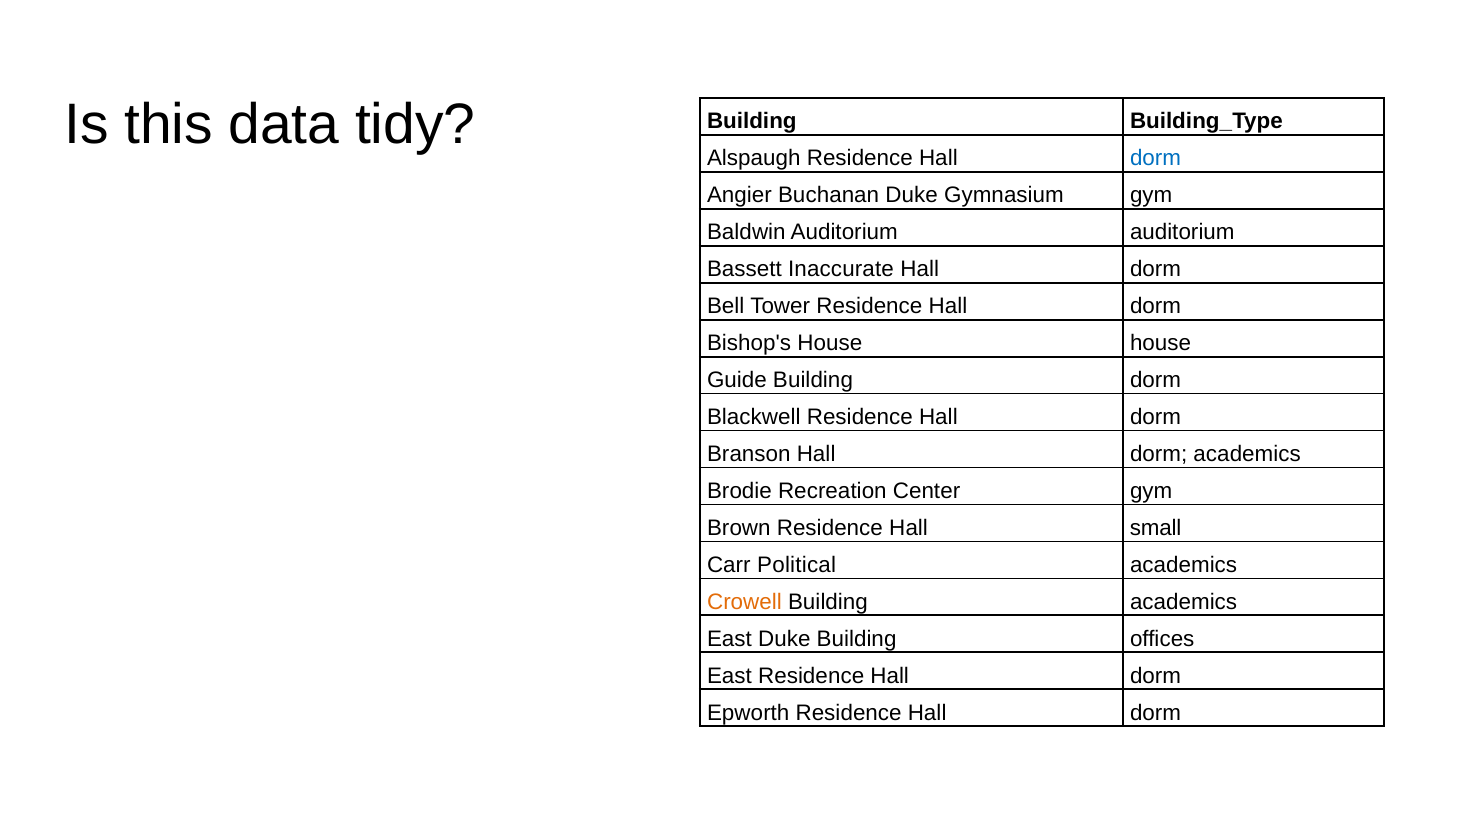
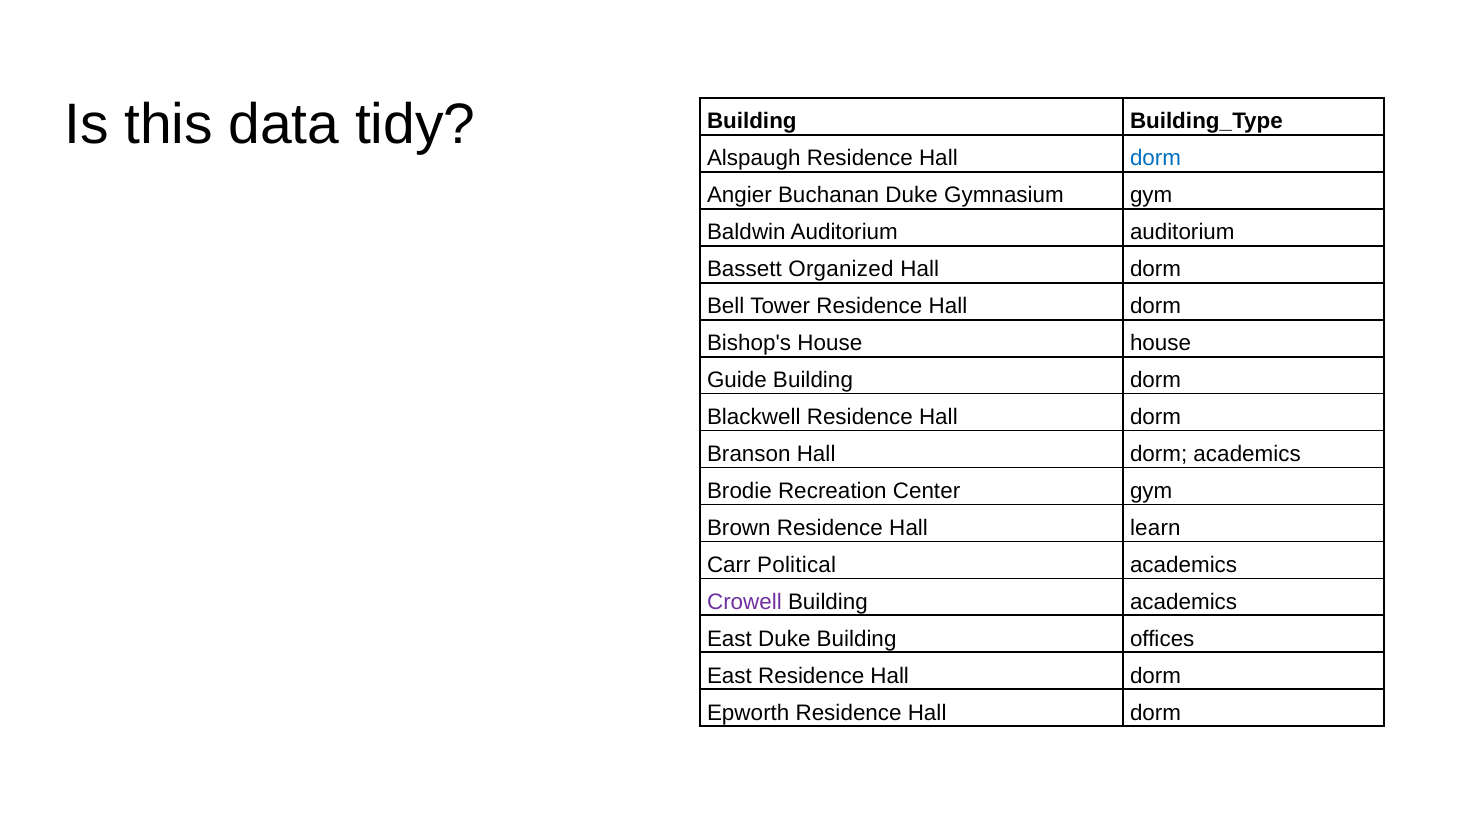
Inaccurate: Inaccurate -> Organized (841, 269)
small: small -> learn (1155, 528)
Crowell colour: orange -> purple (744, 602)
